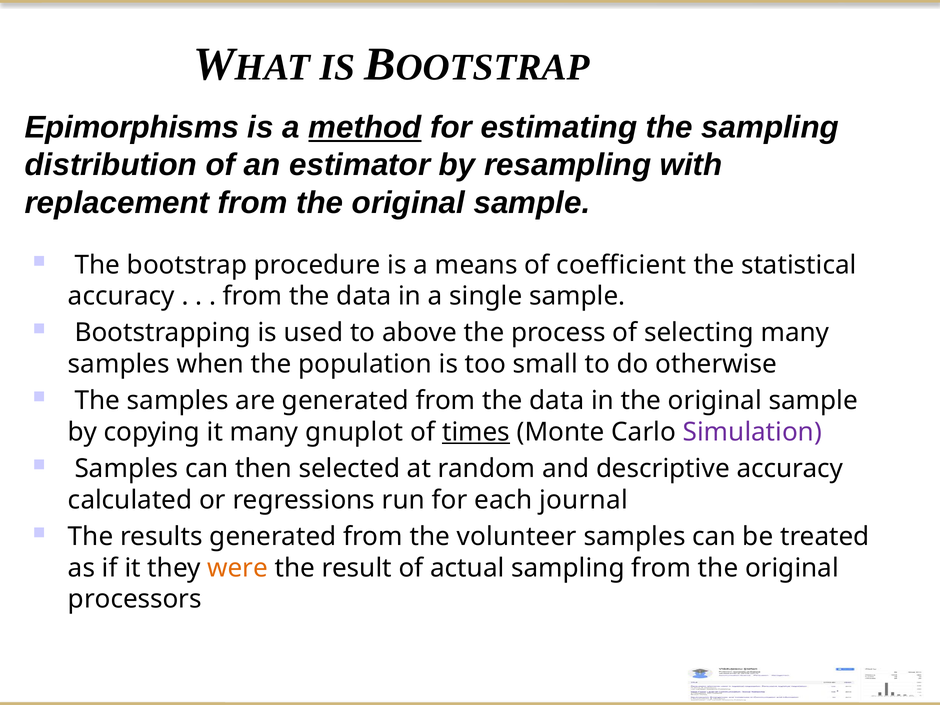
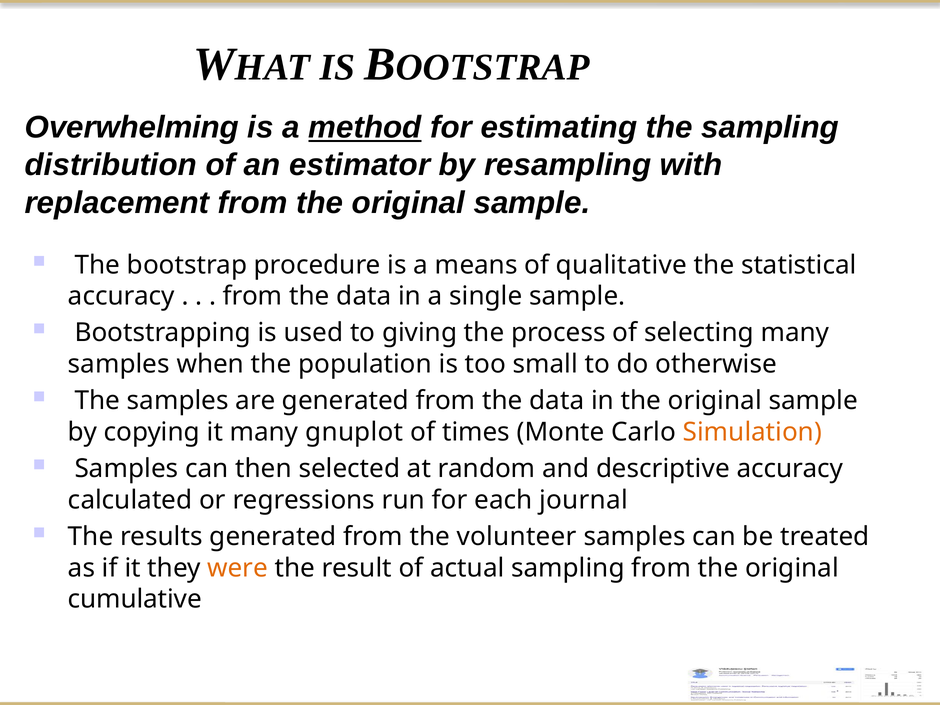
Epimorphisms: Epimorphisms -> Overwhelming (132, 127)
coefficient: coefficient -> qualitative (621, 265)
above: above -> giving (420, 333)
times underline: present -> none (476, 432)
Simulation colour: purple -> orange (752, 432)
processors: processors -> cumulative (135, 599)
